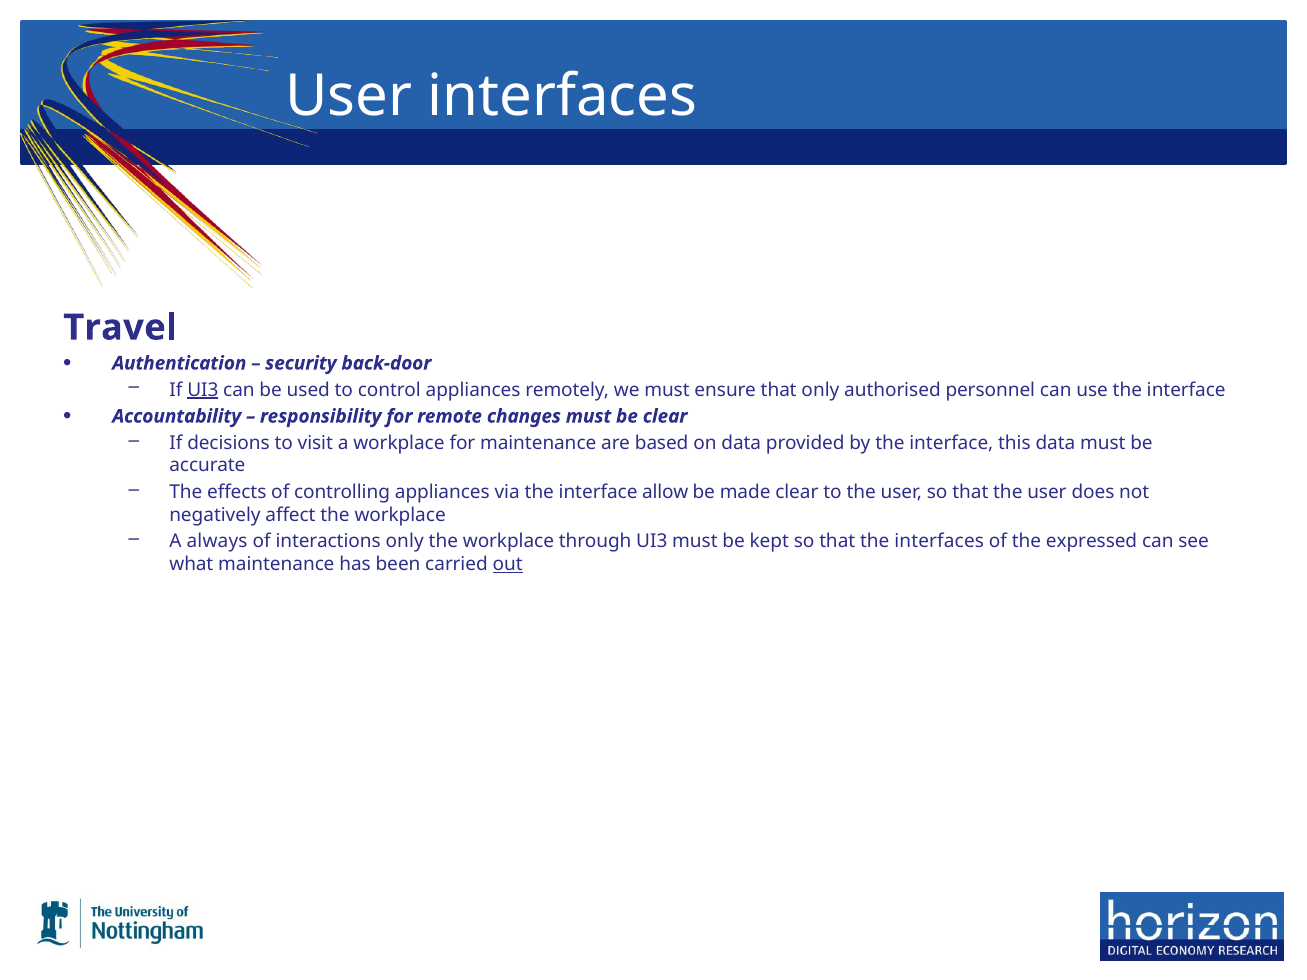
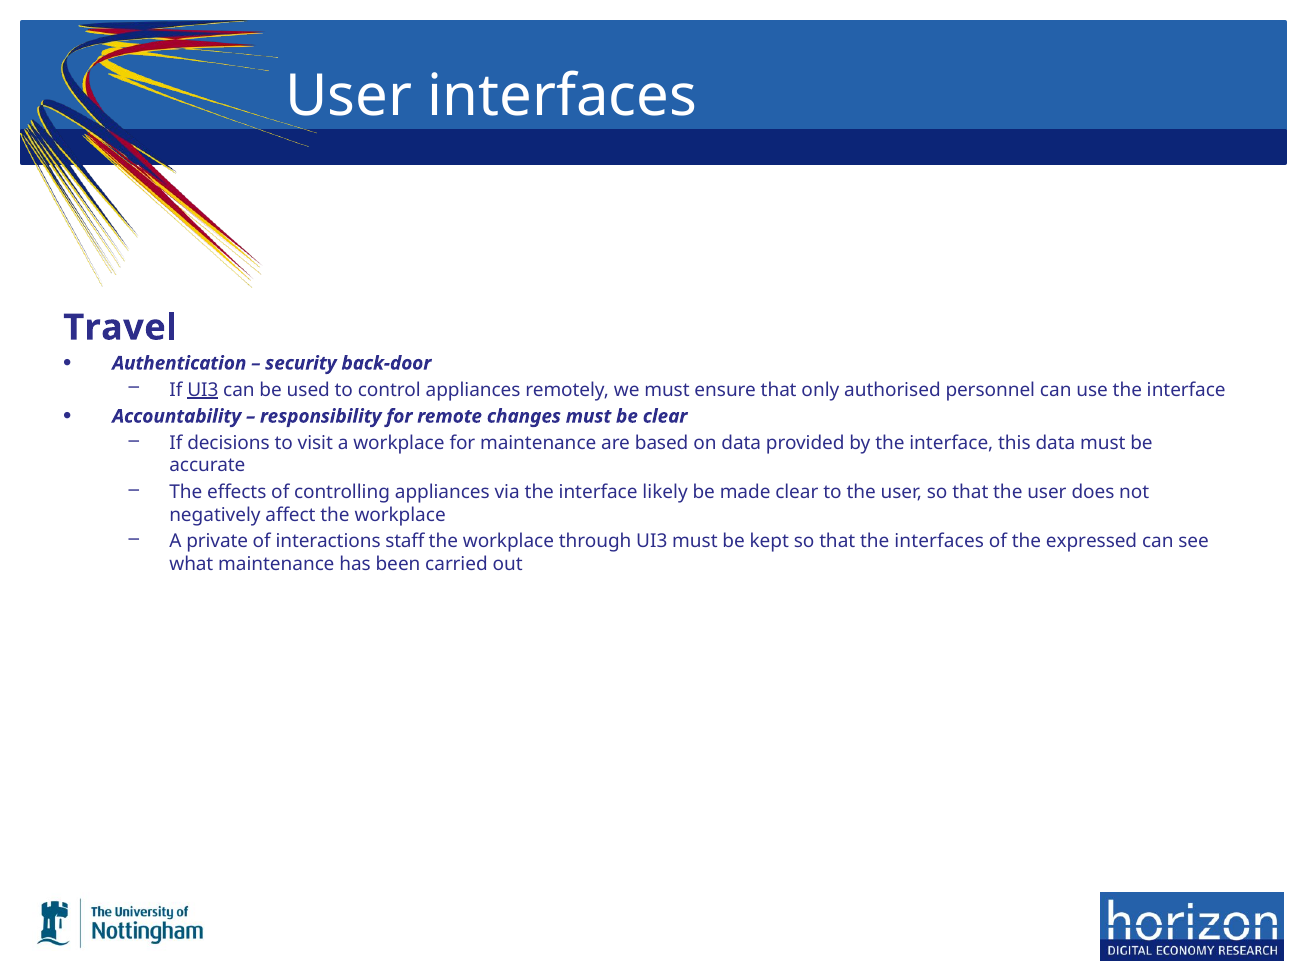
allow: allow -> likely (665, 492)
always: always -> private (217, 542)
interactions only: only -> staff (405, 542)
out underline: present -> none (508, 564)
